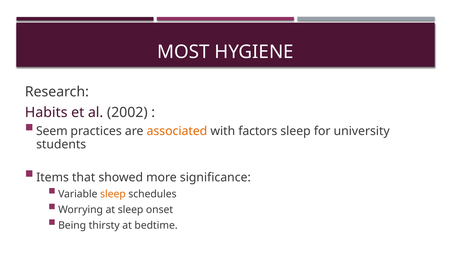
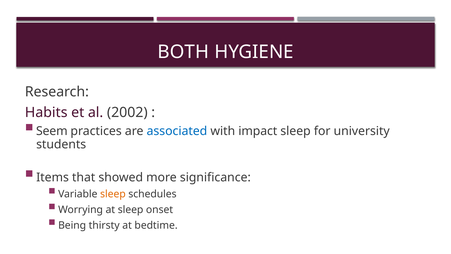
MOST: MOST -> BOTH (183, 52)
associated colour: orange -> blue (177, 131)
factors: factors -> impact (258, 131)
